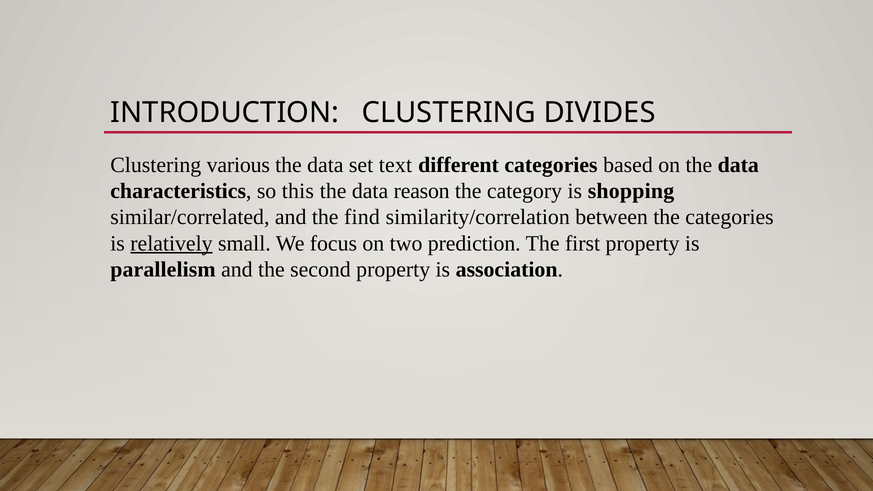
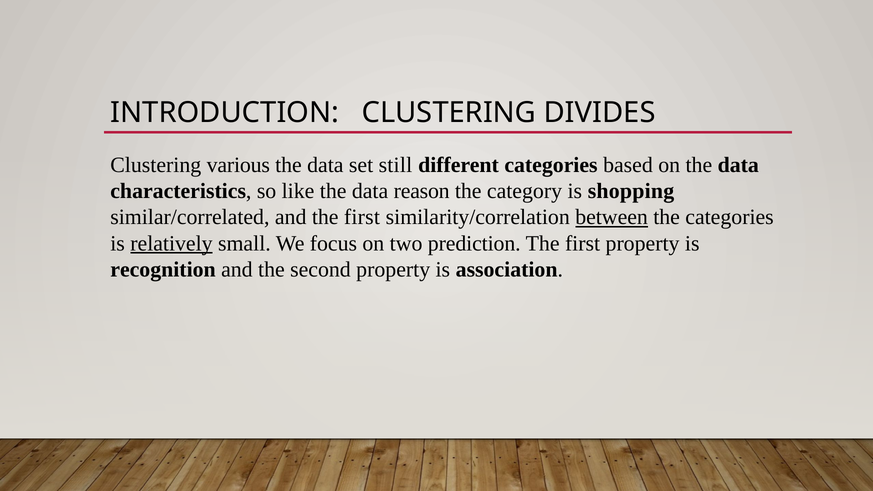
text: text -> still (395, 165)
this: this -> like (298, 191)
and the find: find -> first (362, 217)
between underline: none -> present (612, 217)
parallelism: parallelism -> recognition (163, 270)
